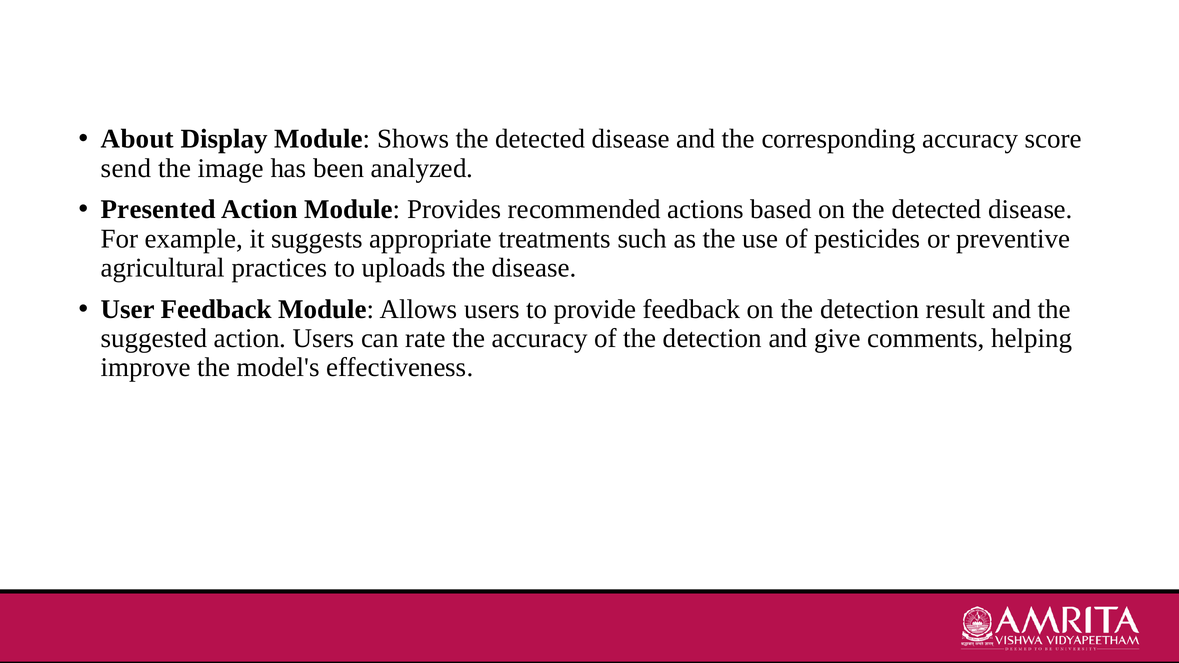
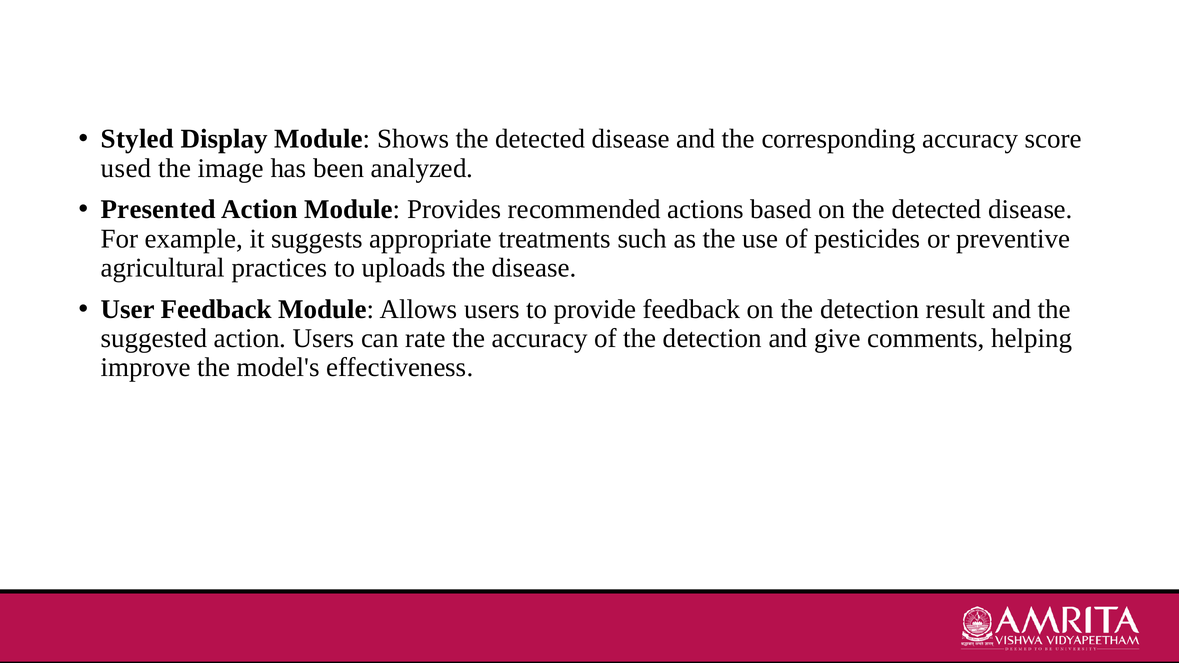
About: About -> Styled (137, 139)
send: send -> used (126, 168)
